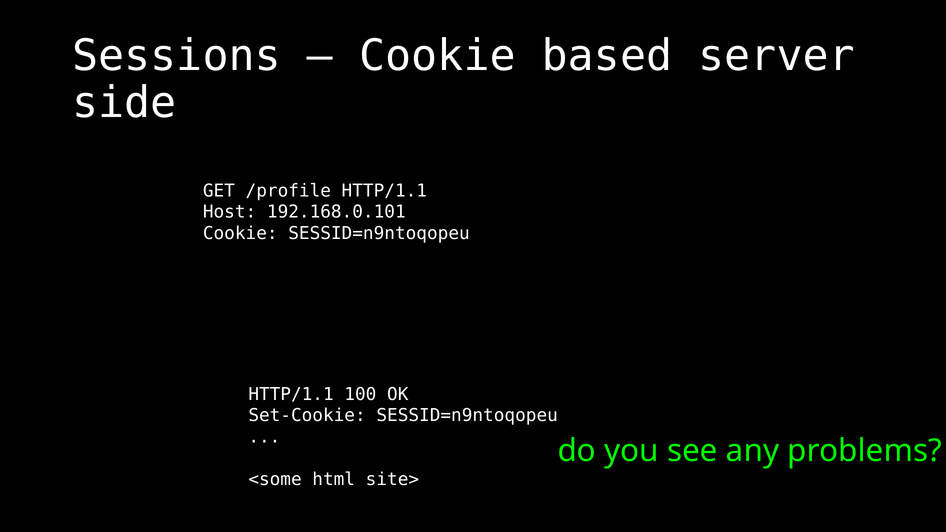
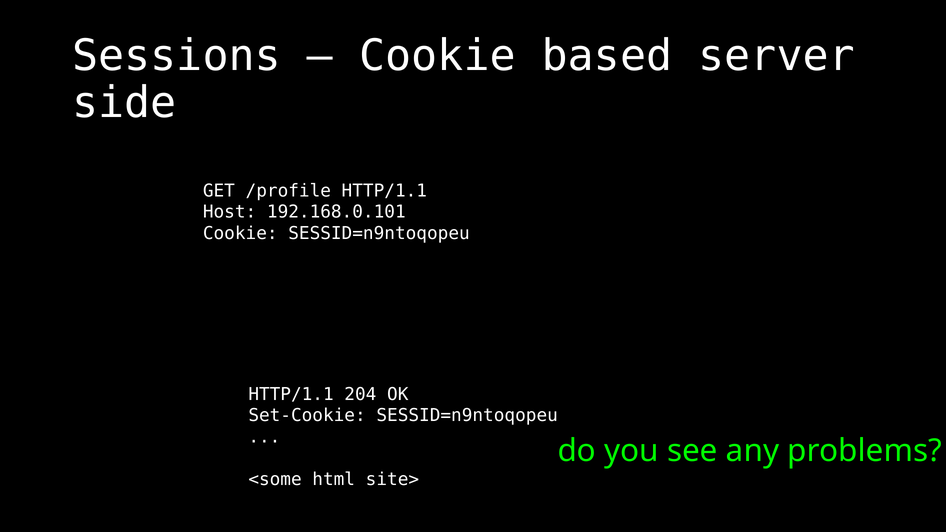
100: 100 -> 204 (360, 394)
